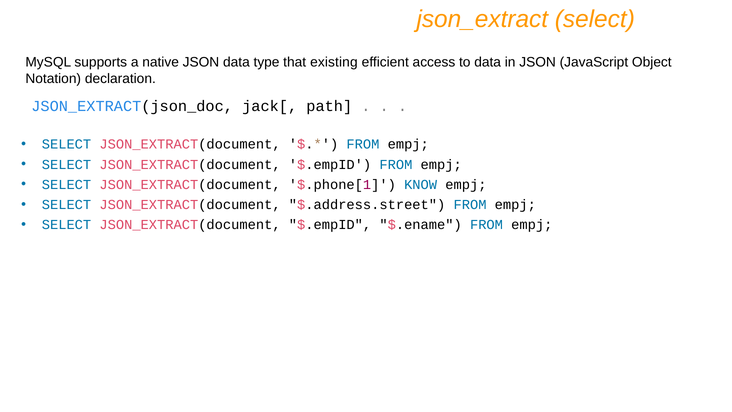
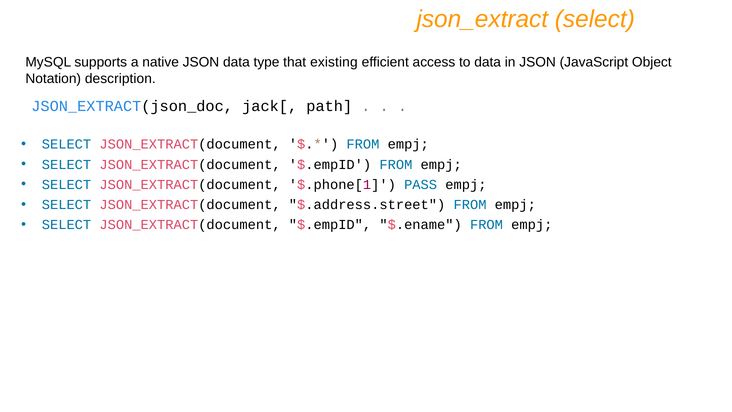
declaration: declaration -> description (120, 79)
KNOW: KNOW -> PASS (421, 185)
